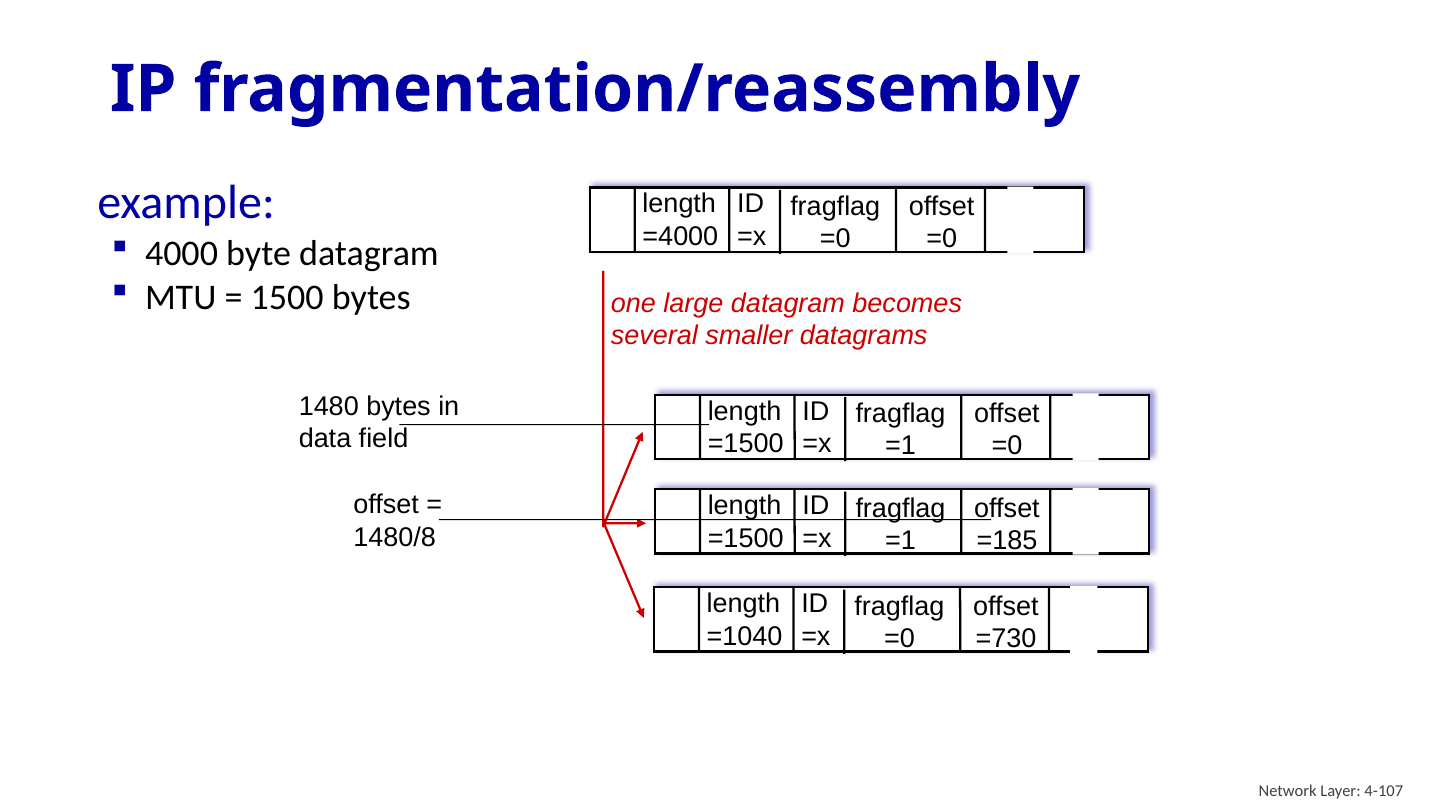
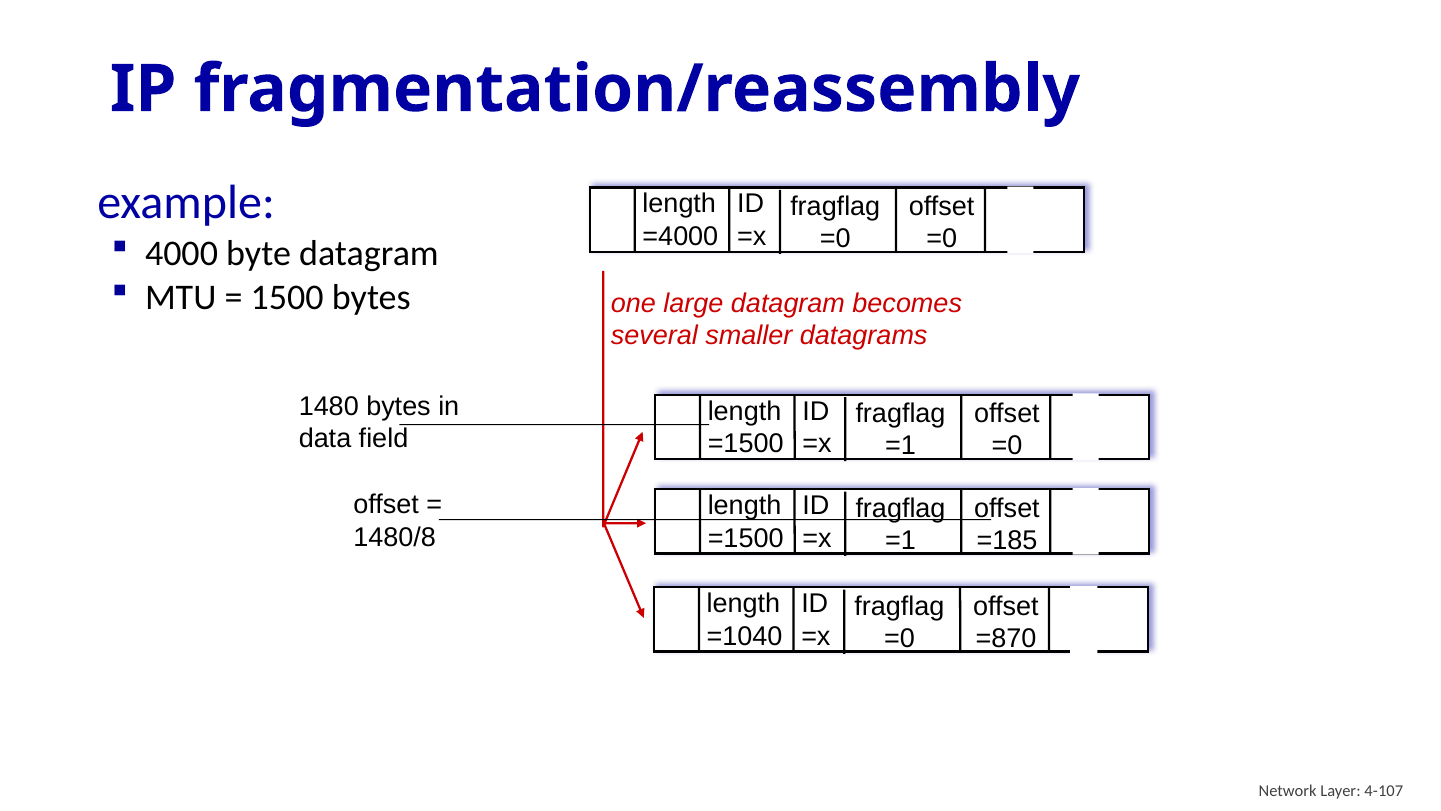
=730: =730 -> =870 (1006, 638)
